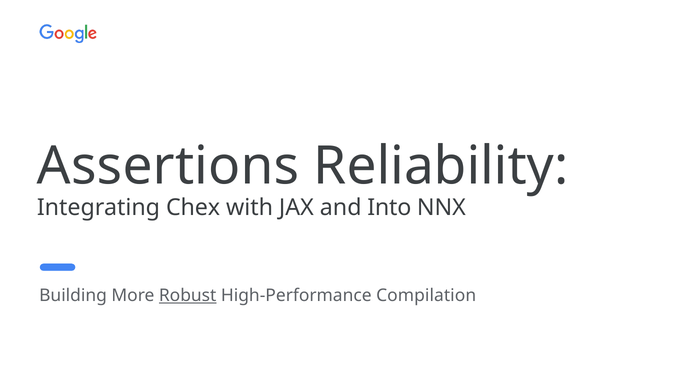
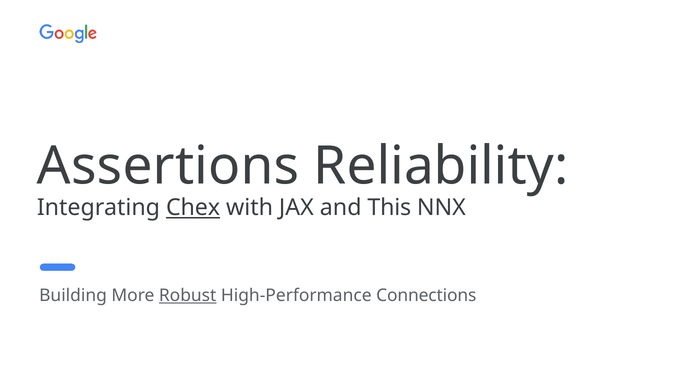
Chex underline: none -> present (193, 208)
Into: Into -> This (389, 208)
Compilation: Compilation -> Connections (426, 296)
